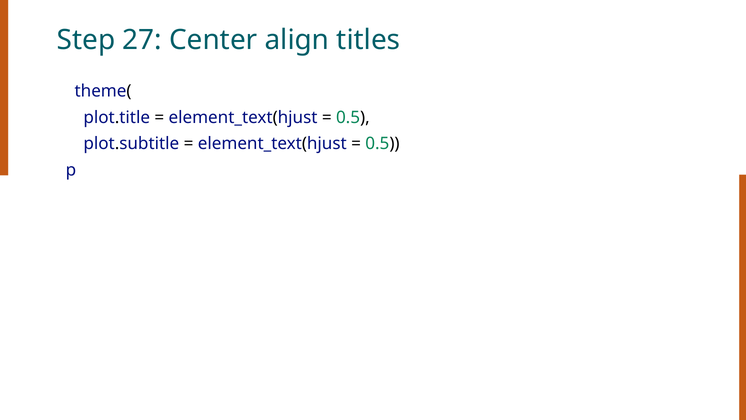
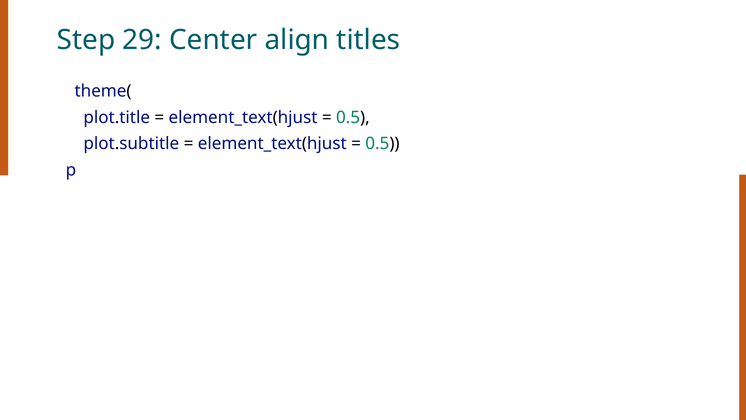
27: 27 -> 29 (142, 40)
